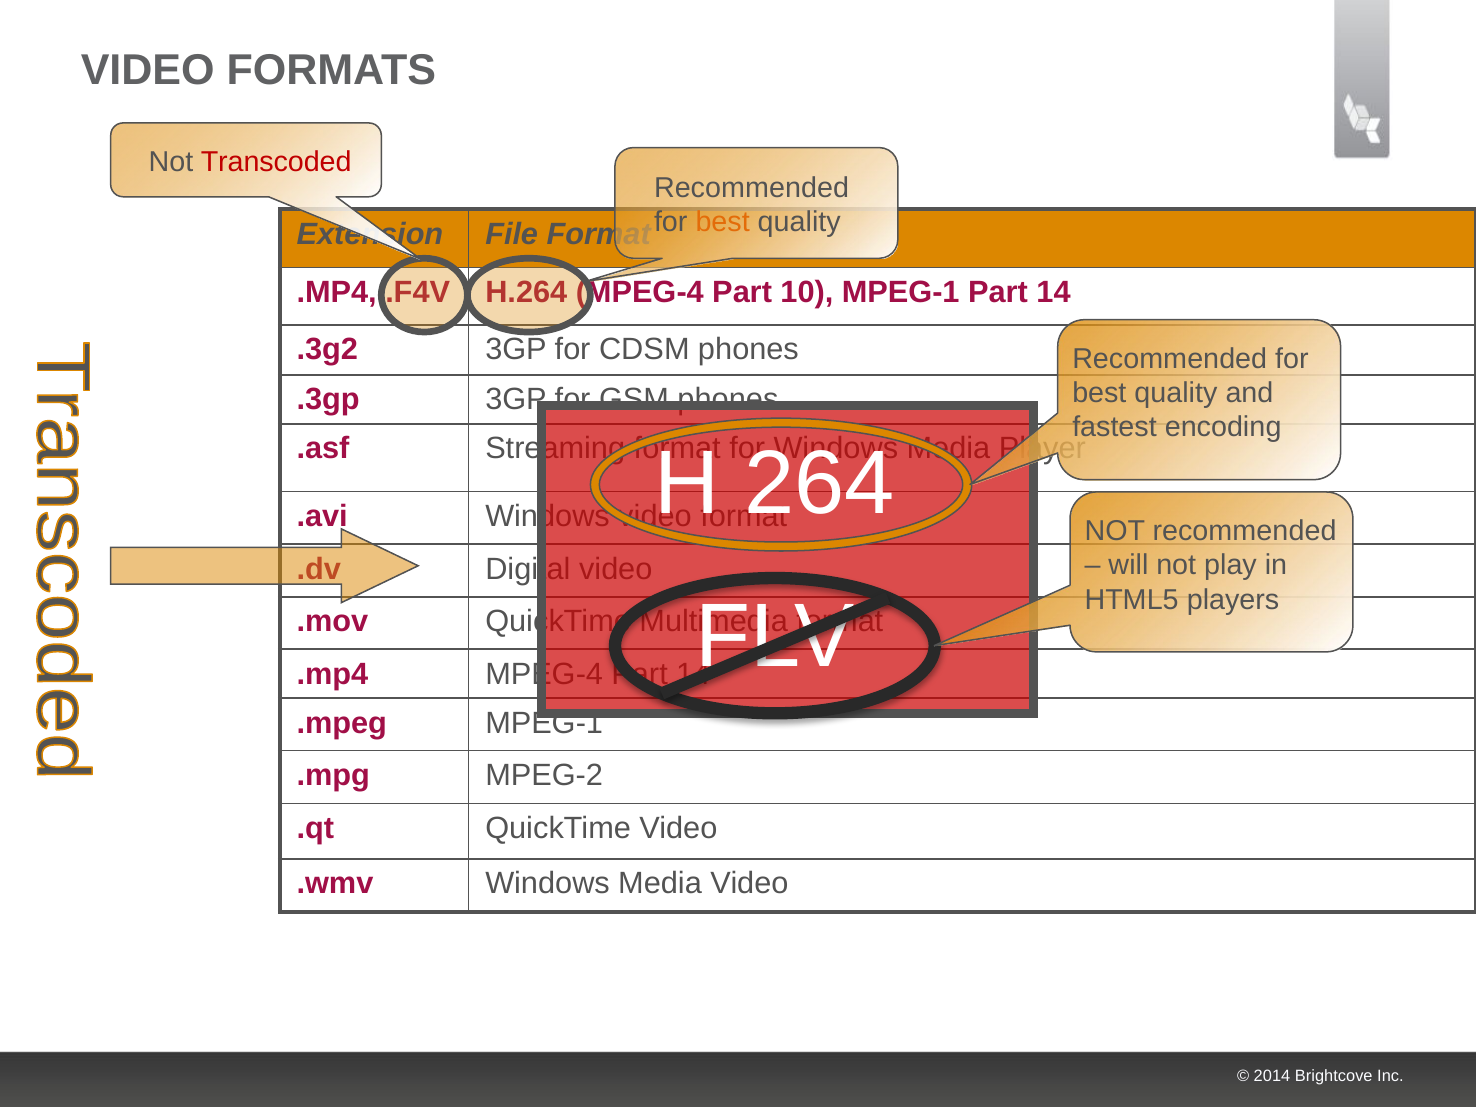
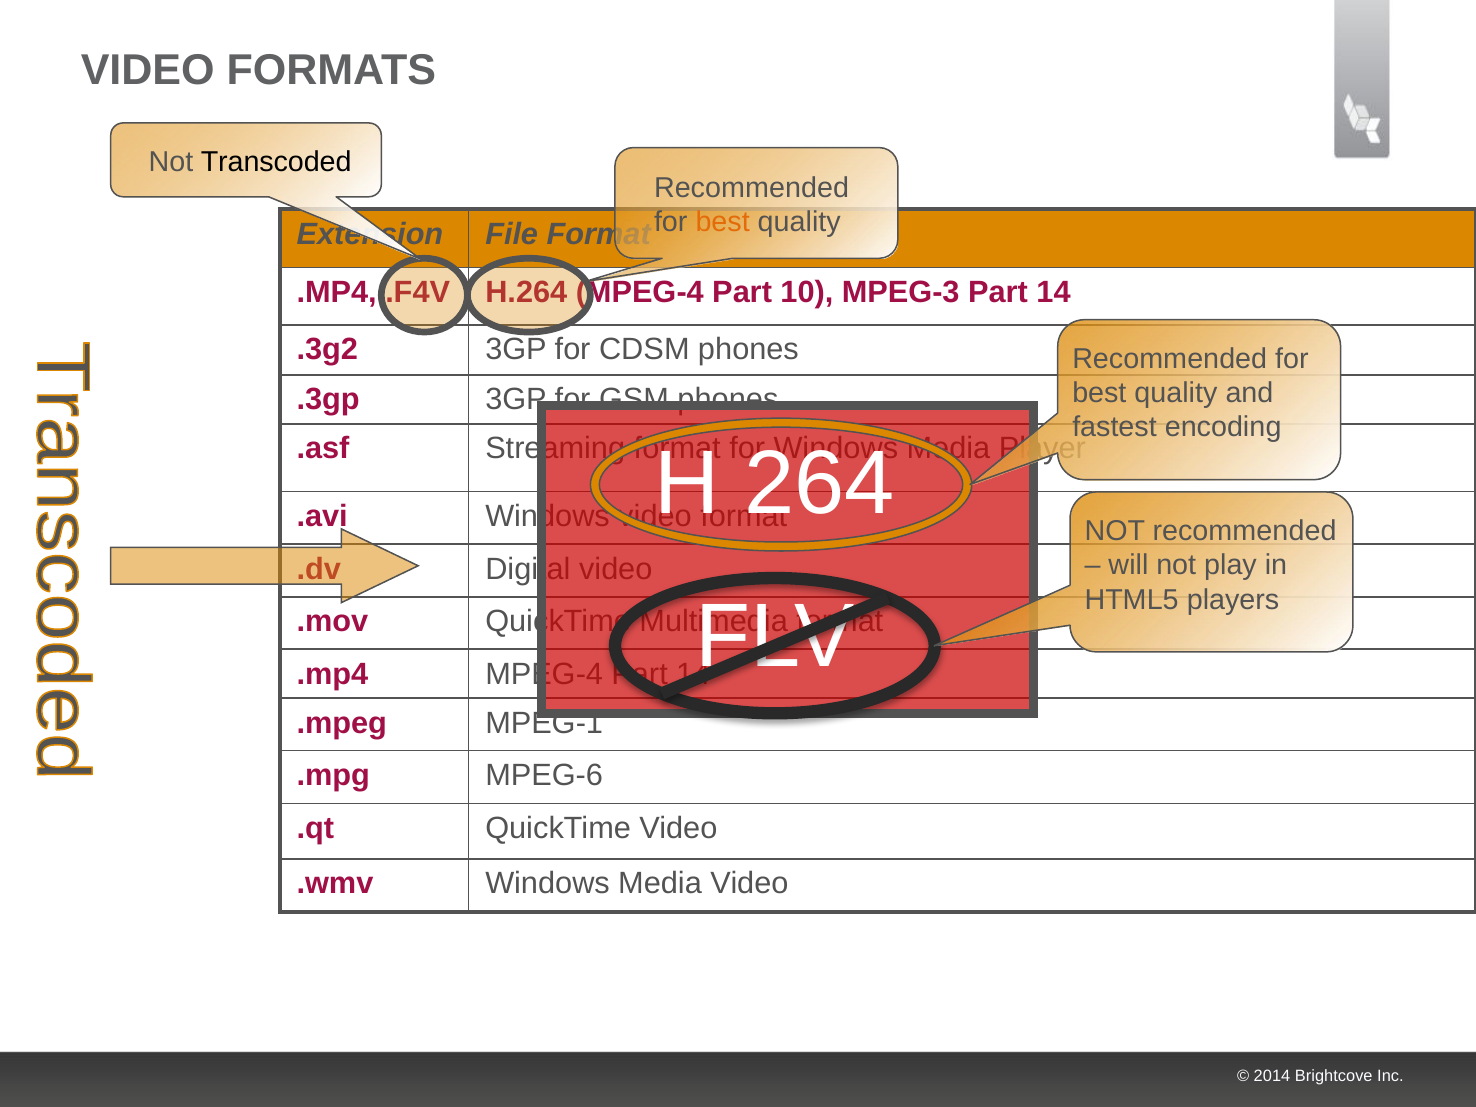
Transcoded colour: red -> black (276, 162)
10 MPEG-1: MPEG-1 -> MPEG-3 (901, 293)
MPEG-2: MPEG-2 -> MPEG-6 (544, 776)
